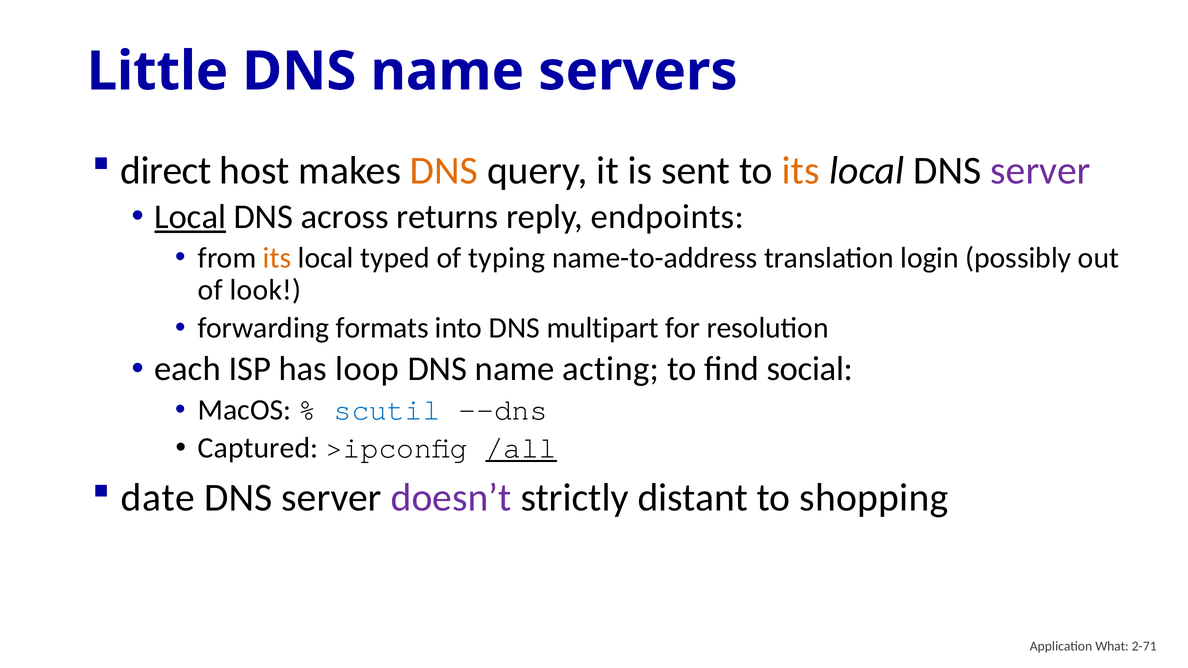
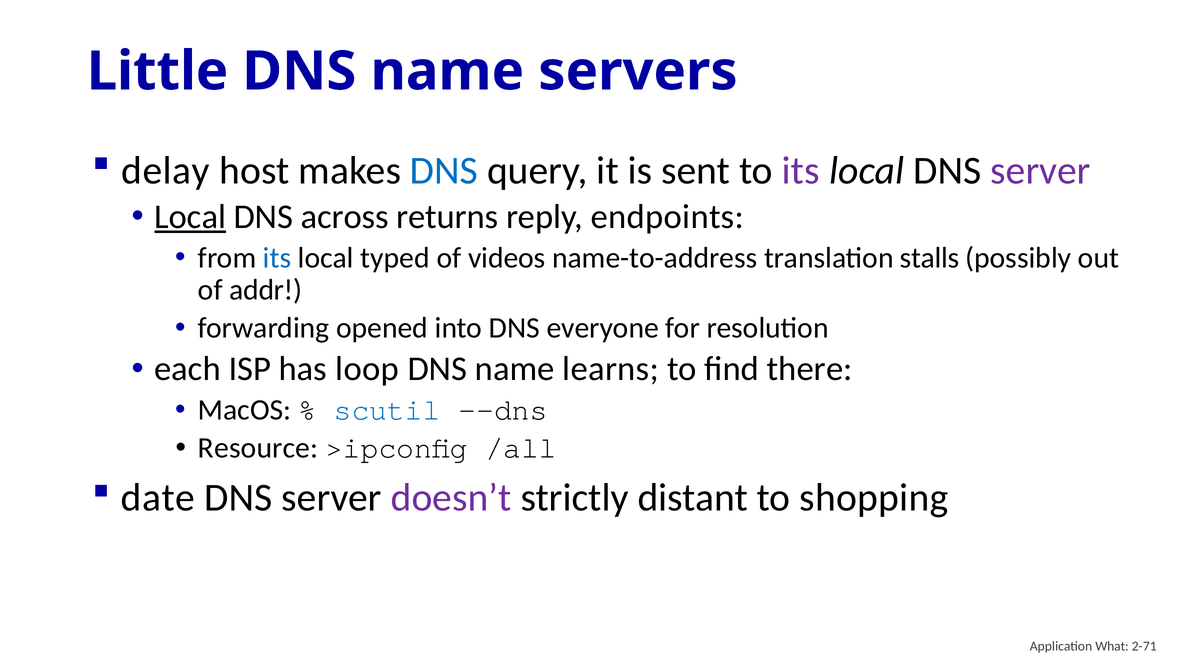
direct: direct -> delay (165, 171)
DNS colour: orange -> blue (444, 171)
its colour: orange -> purple (801, 171)
its colour: orange -> blue (277, 258)
typing: typing -> videos (507, 258)
login: login -> stalls (930, 258)
look: look -> addr (266, 290)
formats: formats -> opened (382, 328)
multipart: multipart -> everyone (603, 328)
acting: acting -> learns (611, 369)
social: social -> there (810, 369)
Captured: Captured -> Resource (258, 448)
/all underline: present -> none (521, 448)
